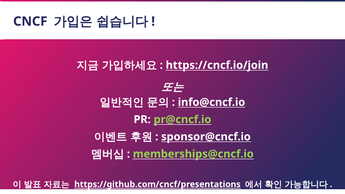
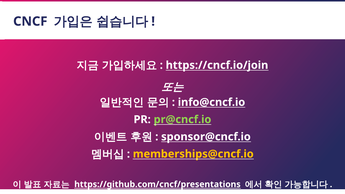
memberships@cncf.io colour: light green -> yellow (193, 154)
